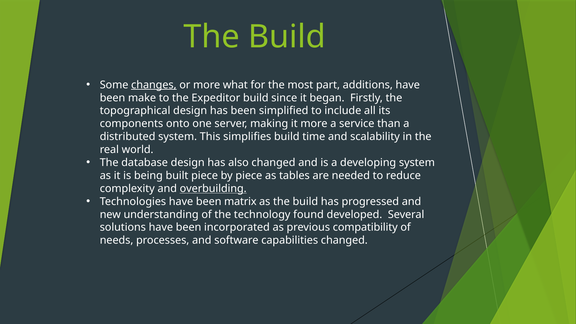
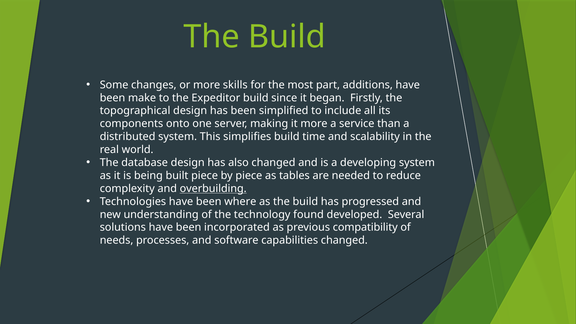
changes underline: present -> none (154, 85)
what: what -> skills (235, 85)
matrix: matrix -> where (240, 201)
